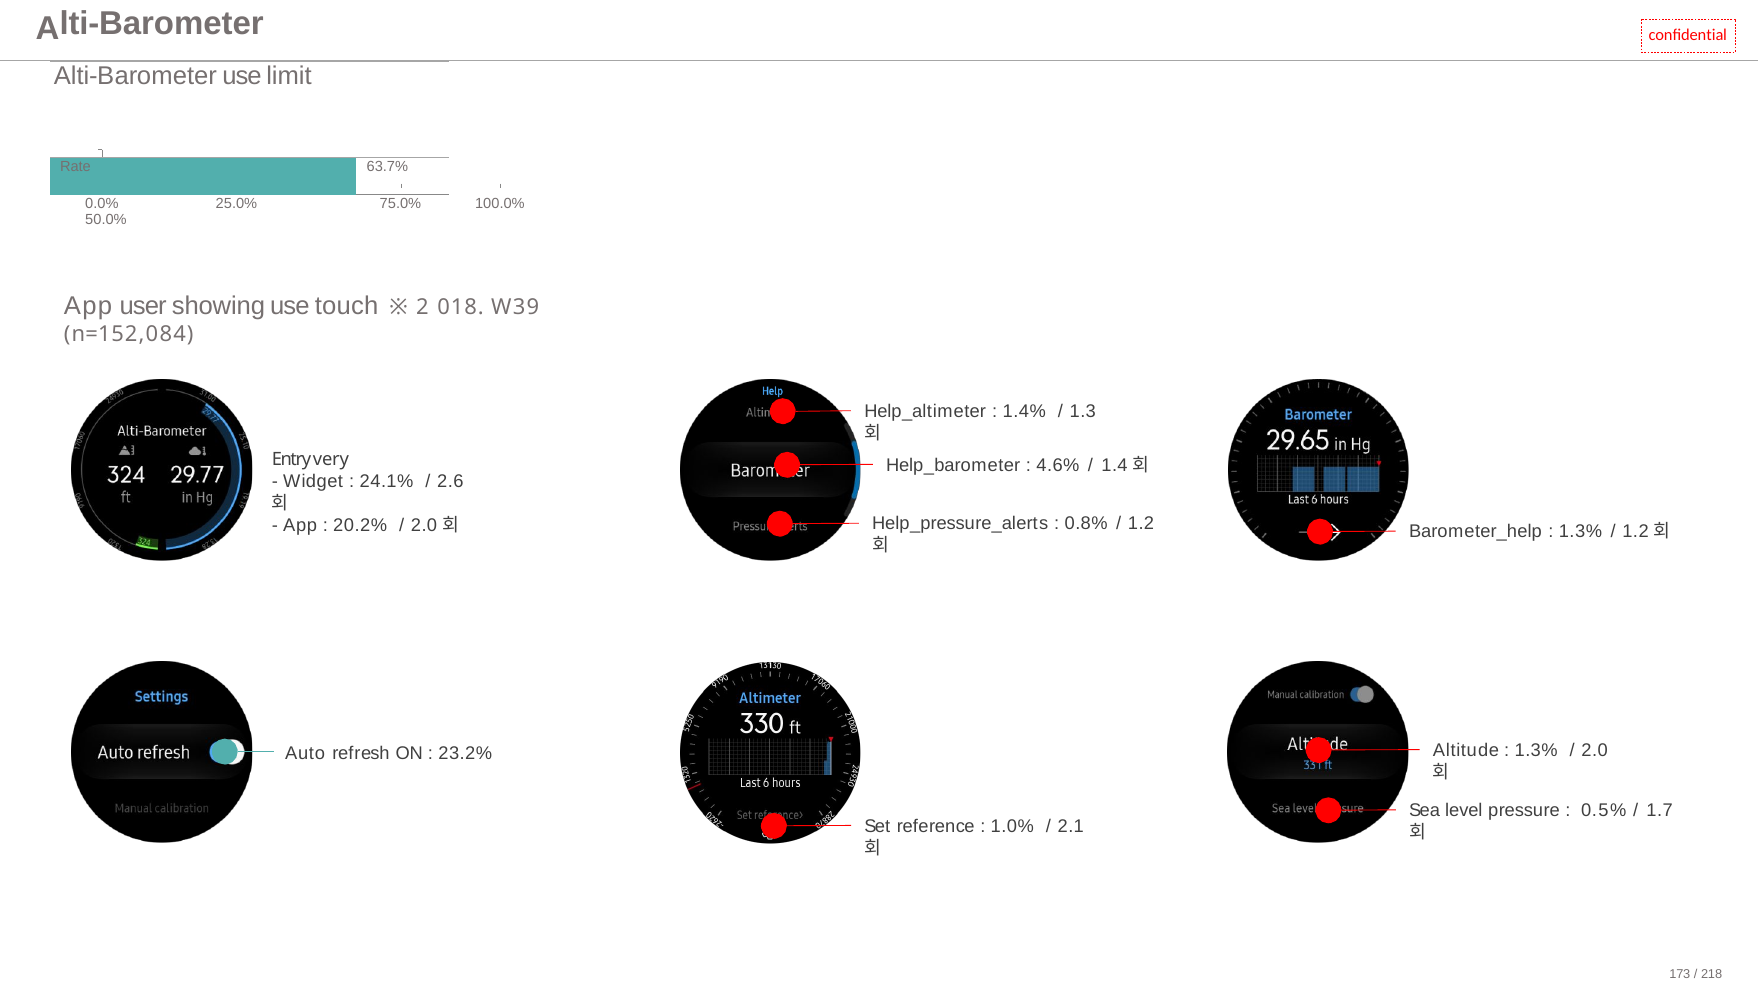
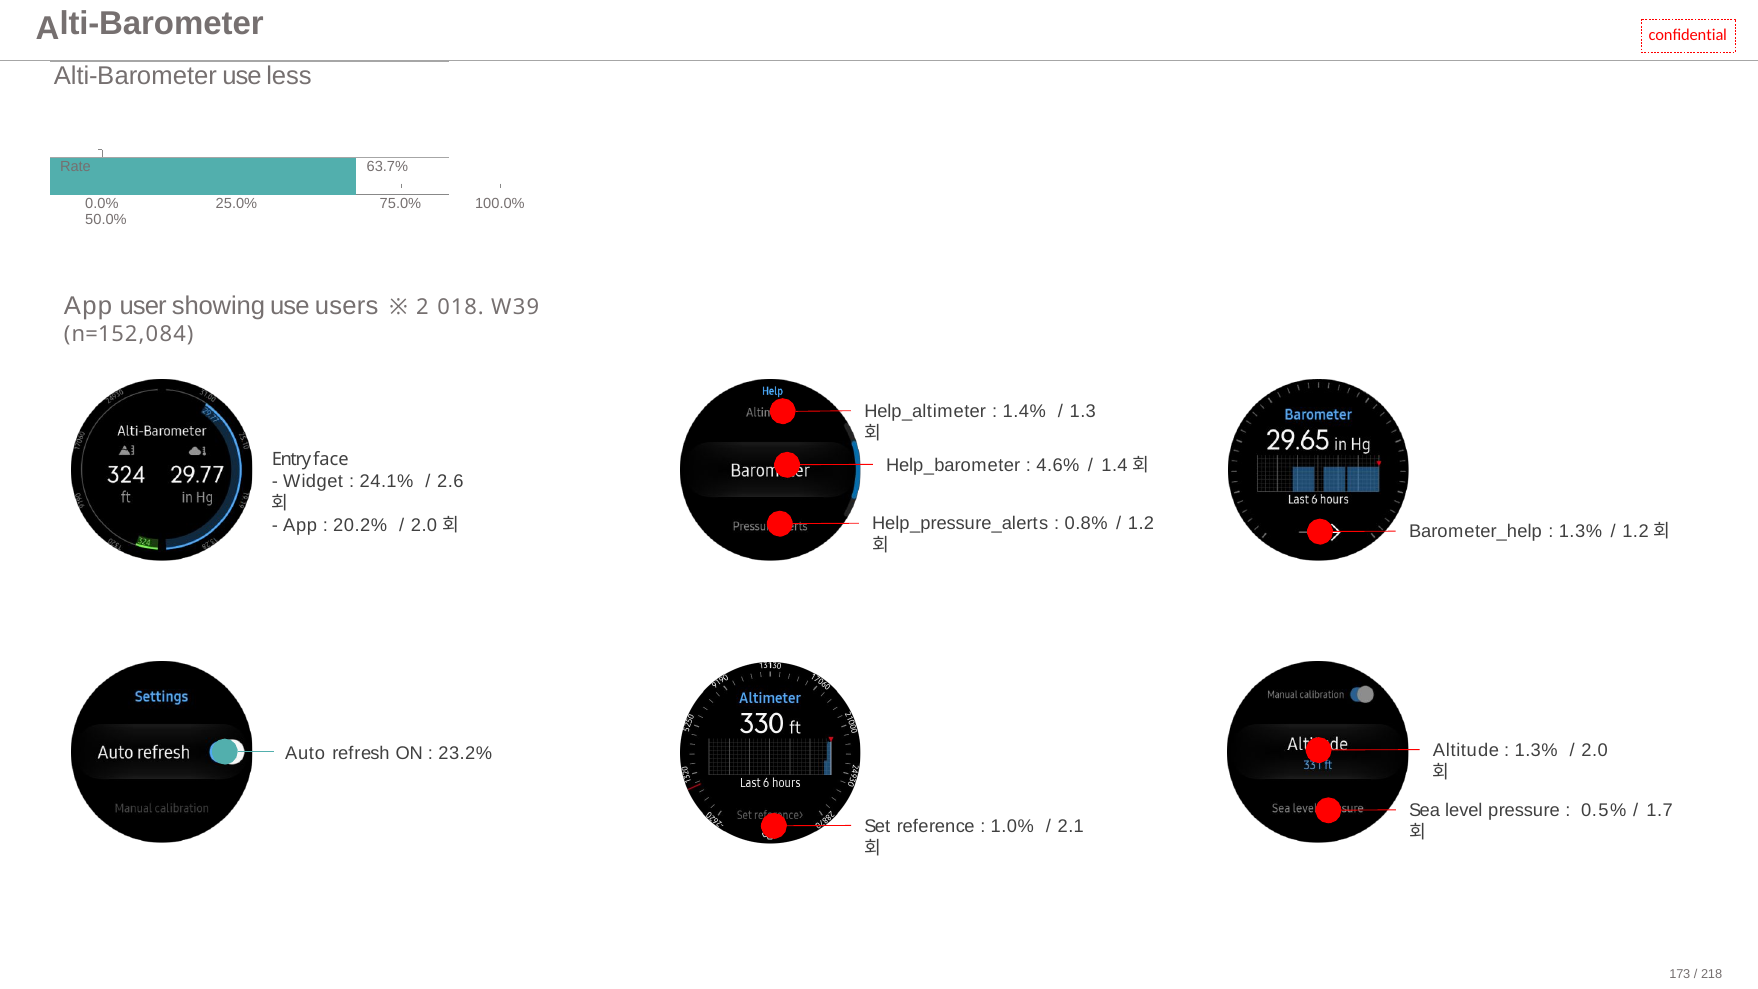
limit: limit -> less (289, 76)
touch: touch -> users (347, 306)
very: very -> face (331, 459)
